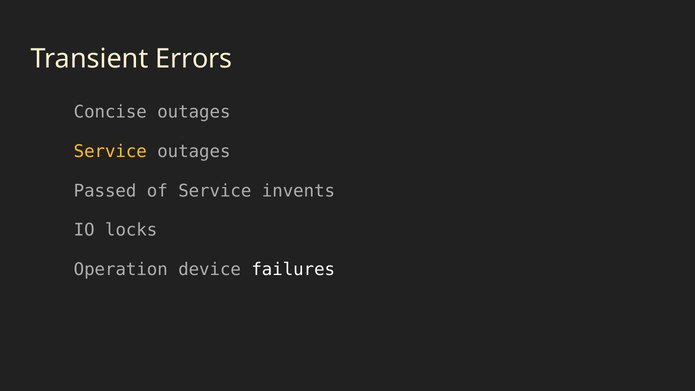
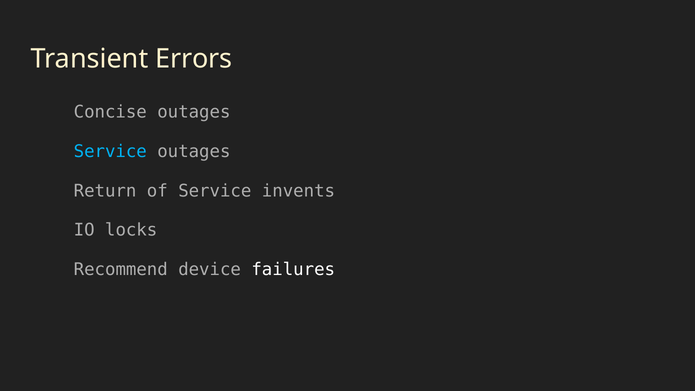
Service colour: yellow -> light blue (110, 151)
Passed: Passed -> Return (105, 191)
Operation: Operation -> Recommend (121, 270)
